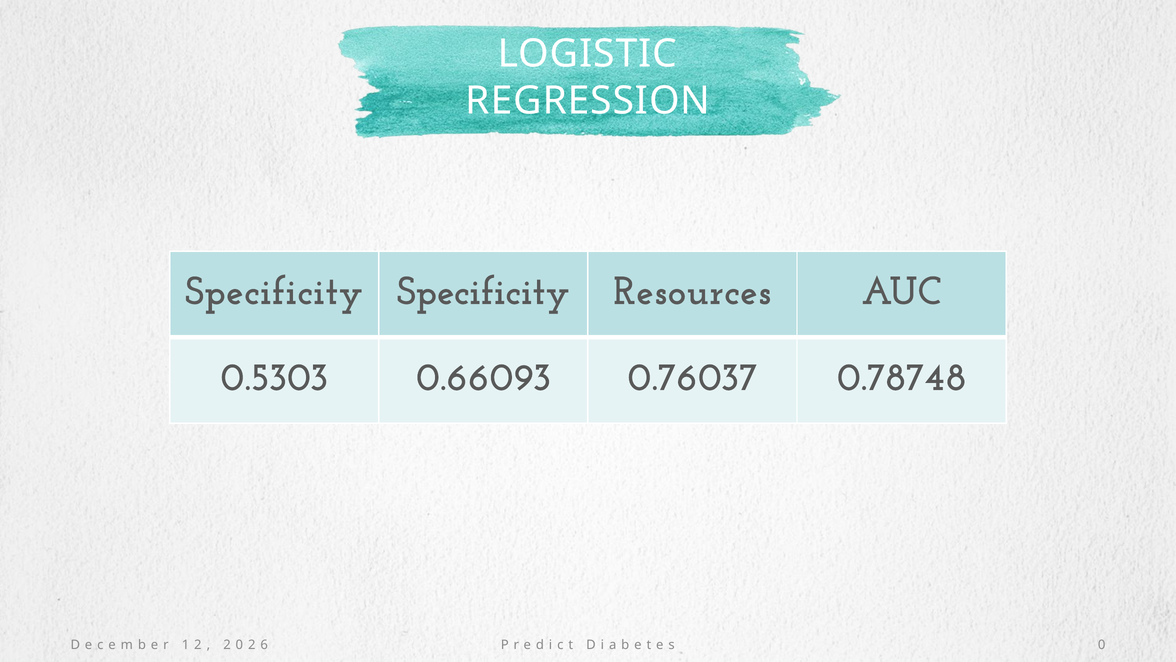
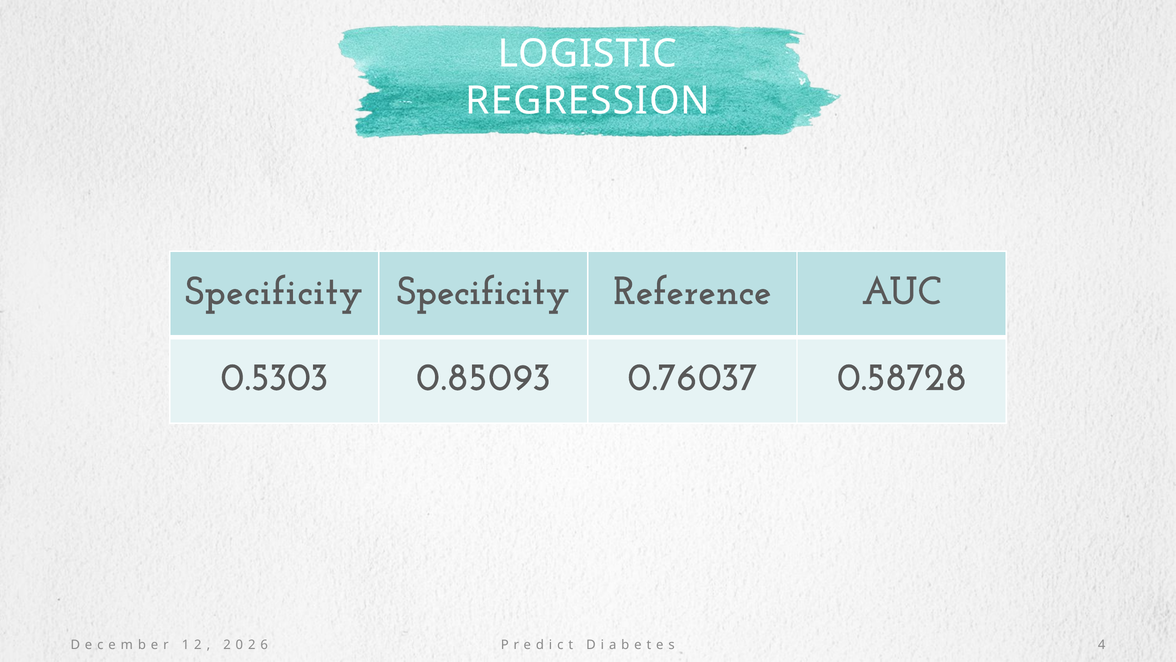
Resources: Resources -> Reference (692, 291)
0.66093: 0.66093 -> 0.85093 (483, 377)
0.78748: 0.78748 -> 0.58728 (902, 377)
0: 0 -> 4 (1102, 644)
